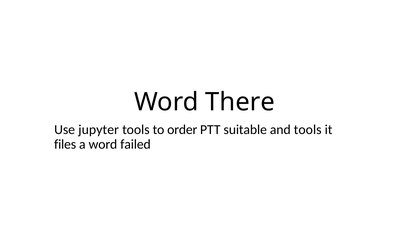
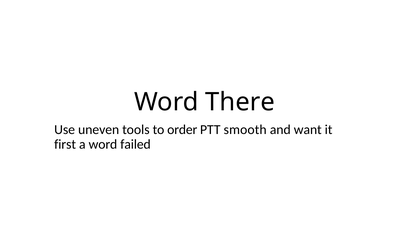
jupyter: jupyter -> uneven (99, 130)
suitable: suitable -> smooth (245, 130)
and tools: tools -> want (308, 130)
files: files -> first (65, 144)
